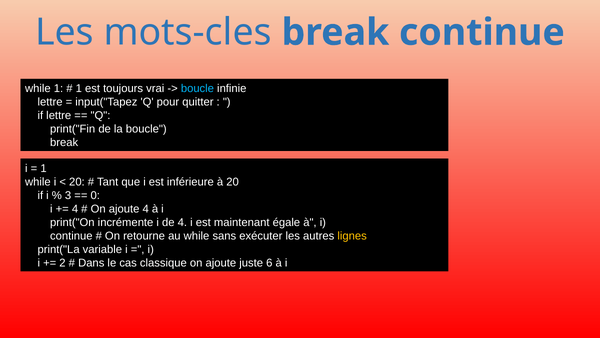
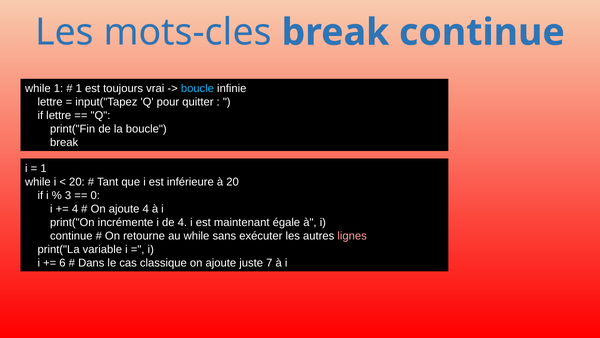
lignes colour: yellow -> pink (352, 236)
2: 2 -> 6 (62, 263)
6: 6 -> 7 (269, 263)
